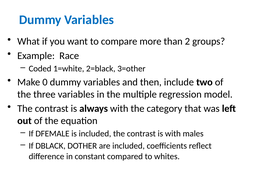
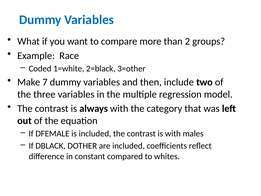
0: 0 -> 7 (45, 82)
